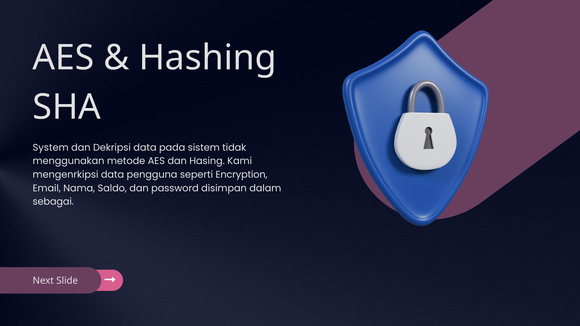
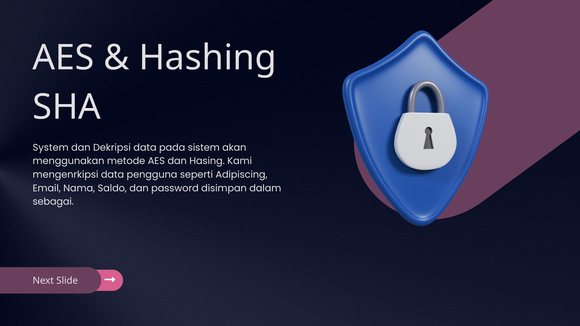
tidak: tidak -> akan (234, 148)
Encryption: Encryption -> Adipiscing (241, 175)
